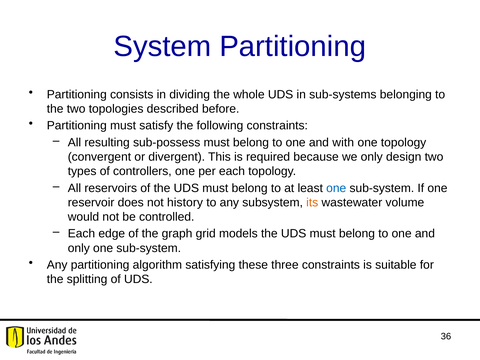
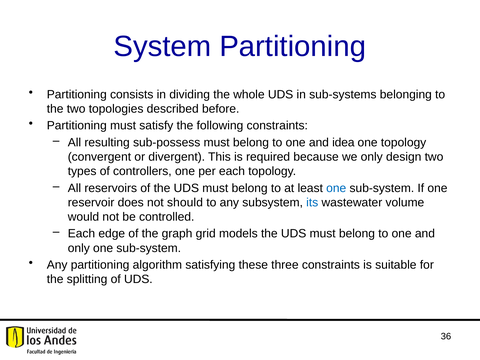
with: with -> idea (343, 142)
history: history -> should (185, 202)
its colour: orange -> blue (312, 202)
